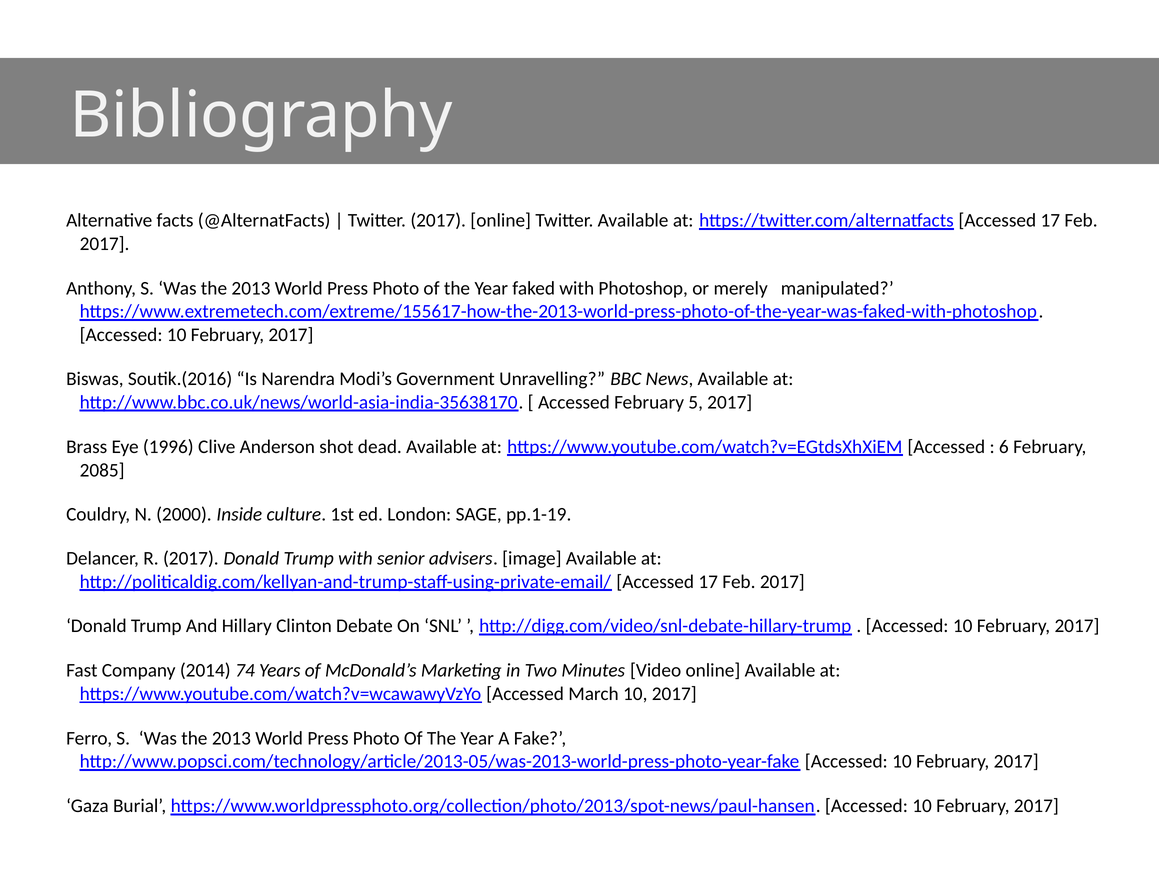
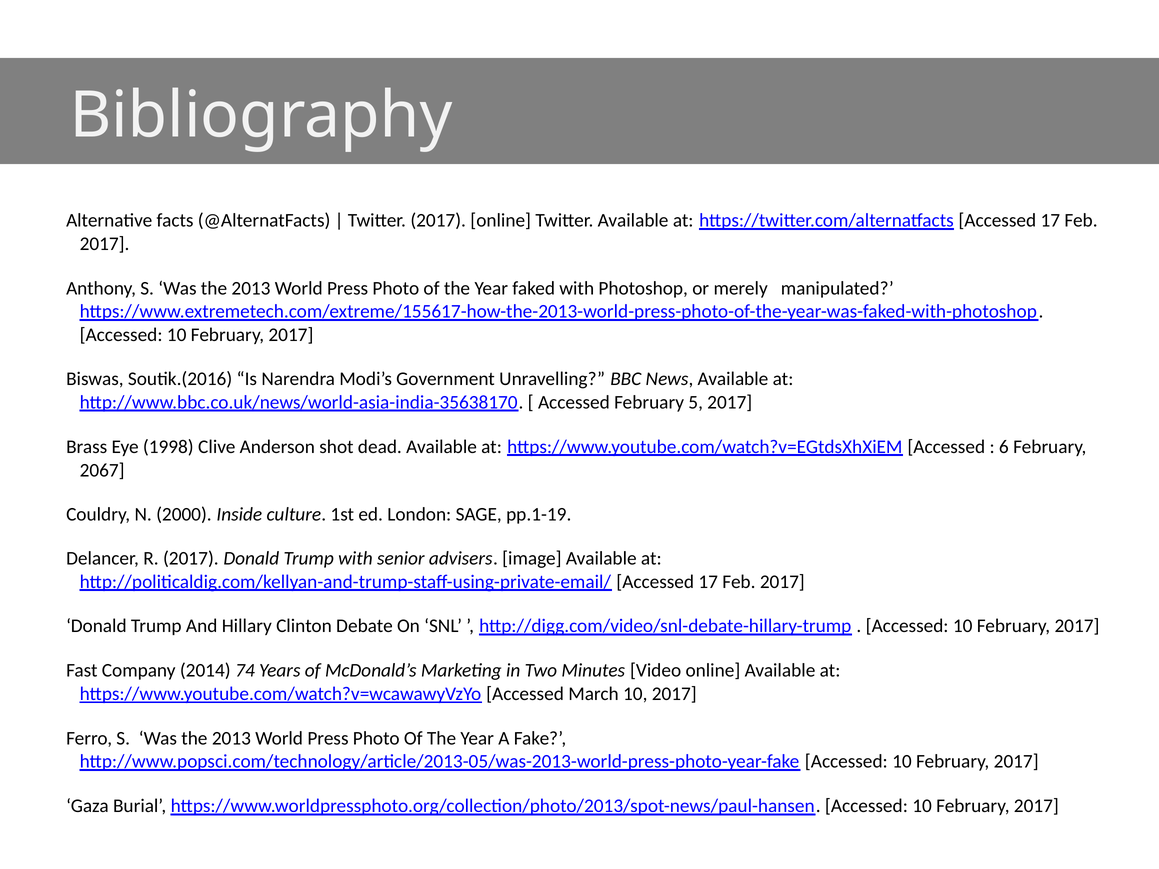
1996: 1996 -> 1998 (168, 447)
2085: 2085 -> 2067 (102, 470)
